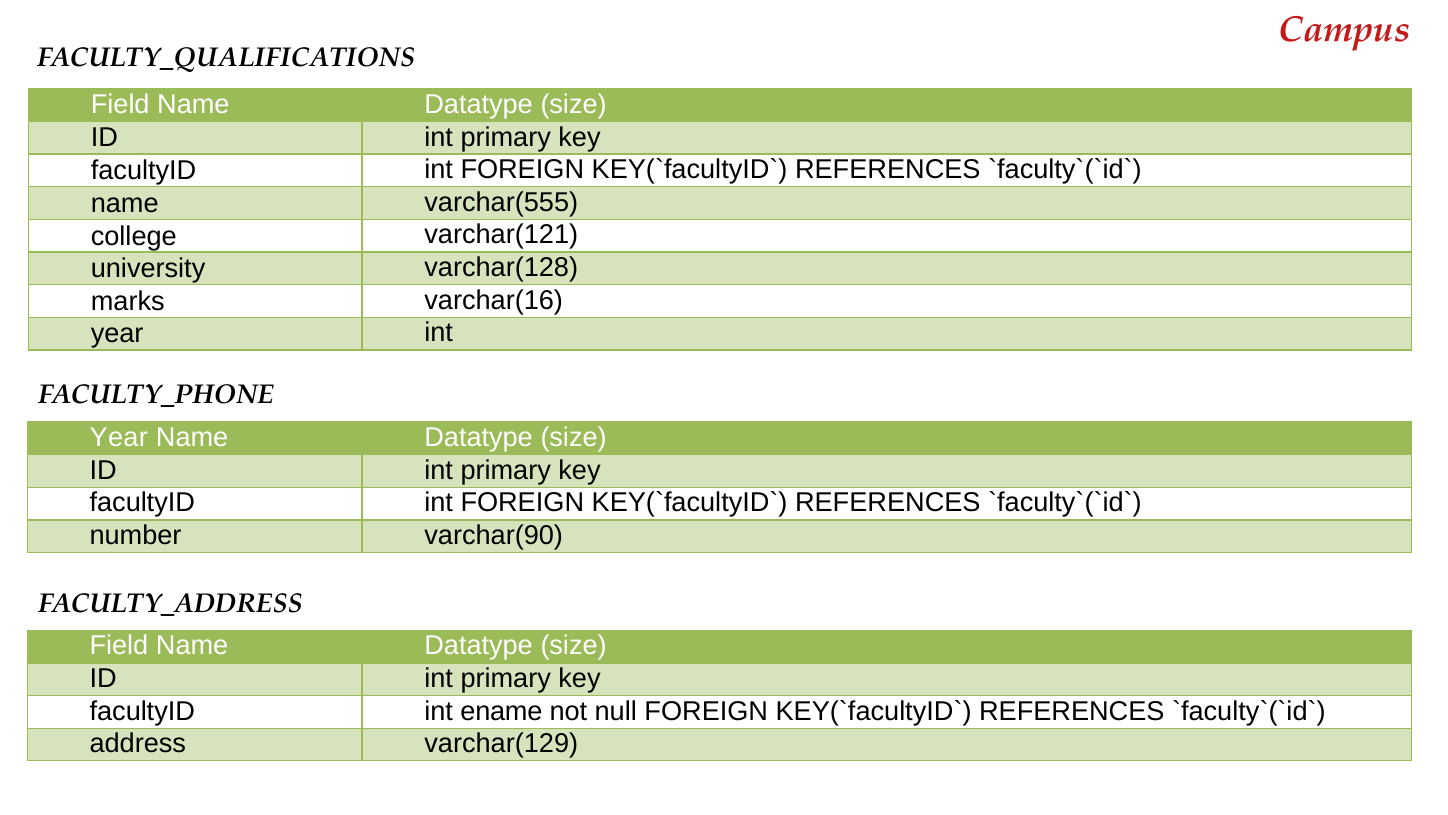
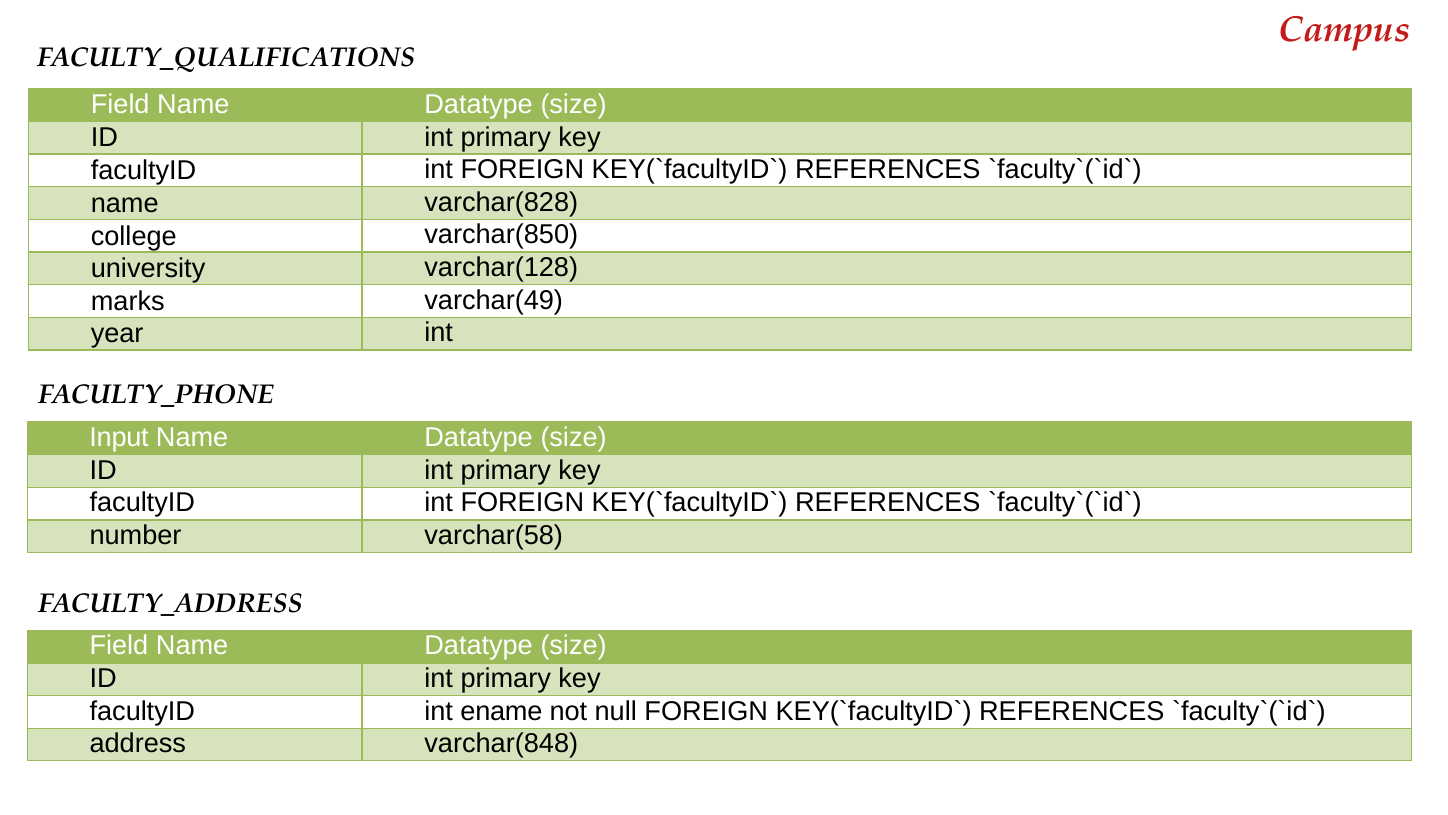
varchar(555: varchar(555 -> varchar(828 (501, 202)
varchar(121: varchar(121 -> varchar(850 (501, 235)
varchar(16: varchar(16 -> varchar(49 (494, 300)
Year: Year -> Input (119, 437)
varchar(90: varchar(90 -> varchar(58 (494, 535)
varchar(129: varchar(129 -> varchar(848 (501, 744)
